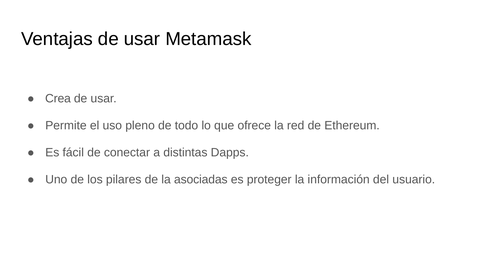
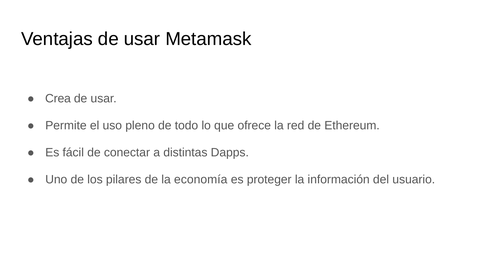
asociadas: asociadas -> economía (201, 179)
